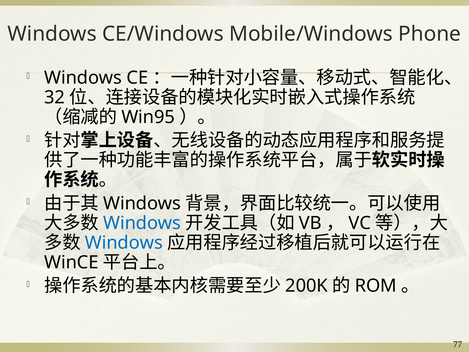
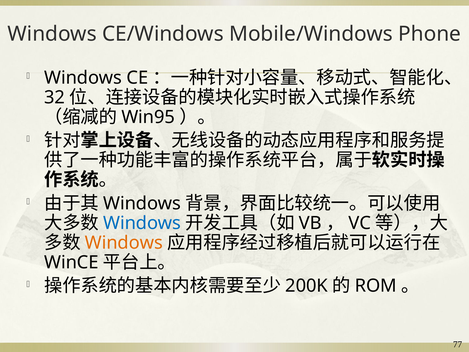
Windows colour: blue -> orange (124, 243)
